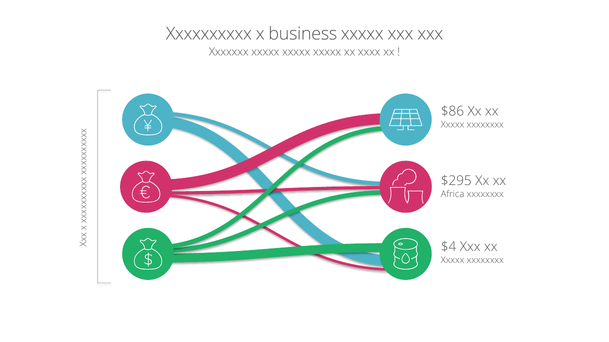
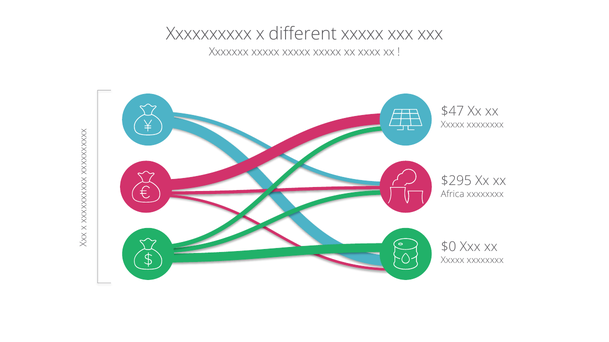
business: business -> different (303, 34)
$86: $86 -> $47 (452, 111)
$4: $4 -> $0 (449, 247)
